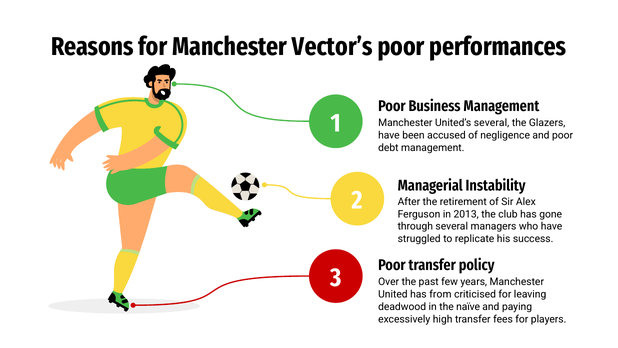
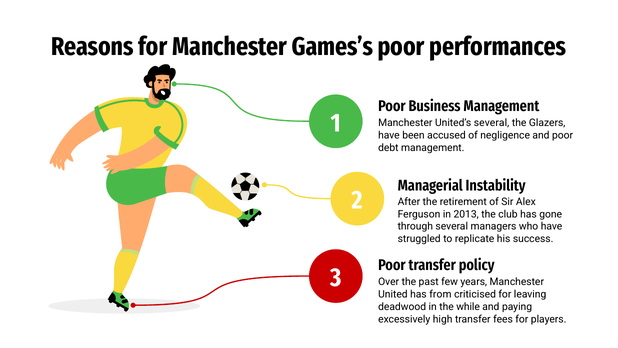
Vector’s: Vector’s -> Games’s (332, 47)
naïve: naïve -> while (468, 306)
